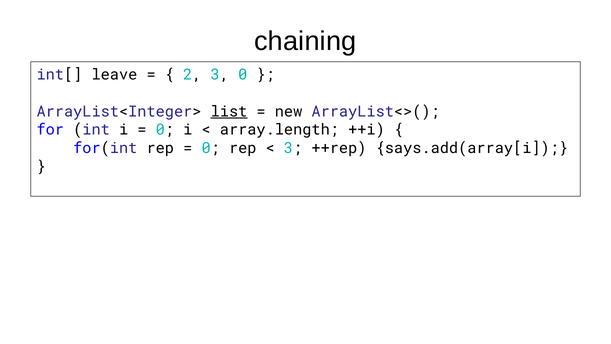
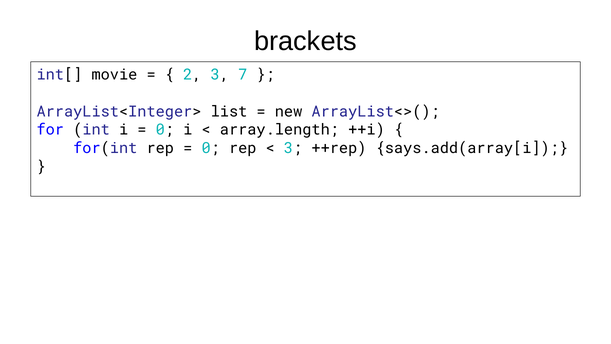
chaining: chaining -> brackets (305, 41)
leave: leave -> movie (114, 75)
3 0: 0 -> 7 (243, 75)
list underline: present -> none (229, 111)
